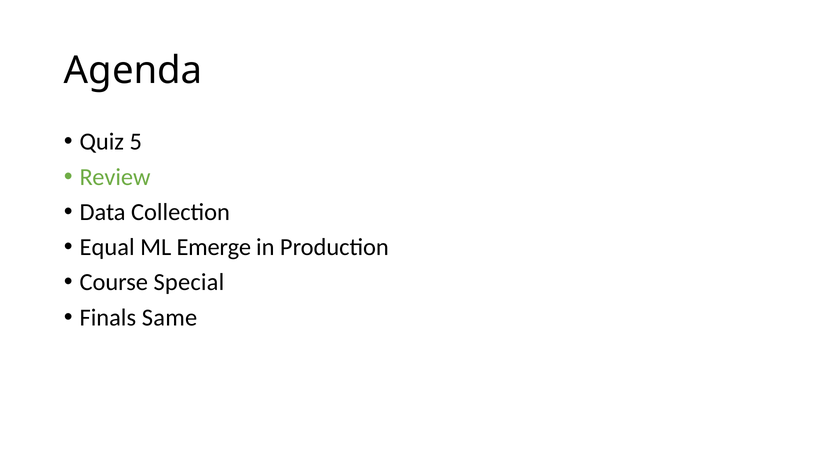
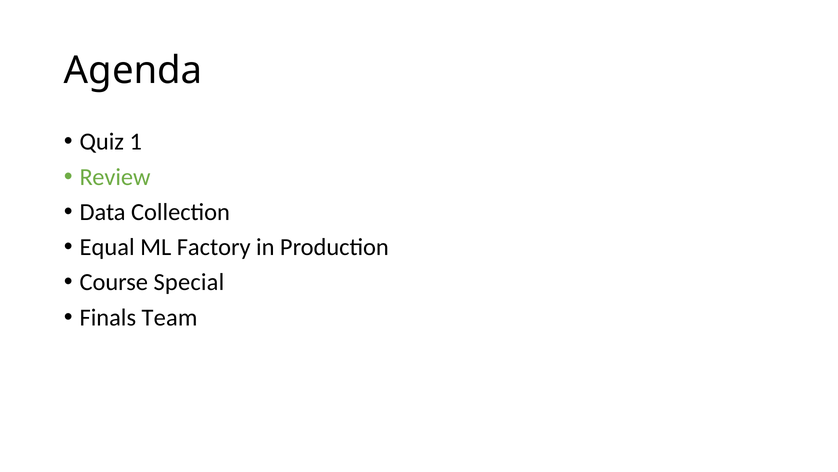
5: 5 -> 1 (136, 142)
Emerge: Emerge -> Factory (214, 247)
Same: Same -> Team (169, 317)
